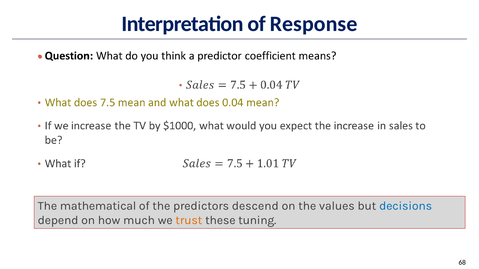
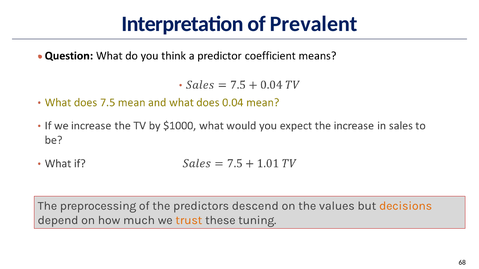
Response: Response -> Prevalent (314, 24)
mathematical: mathematical -> preprocessing (98, 206)
decisions colour: blue -> orange (406, 206)
